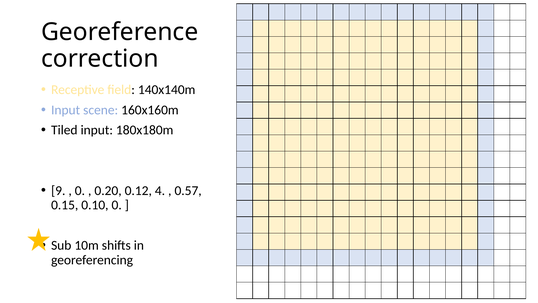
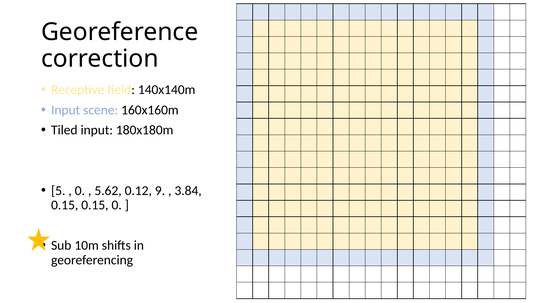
9: 9 -> 5 (58, 190)
0.20: 0.20 -> 5.62 (108, 190)
4: 4 -> 9 (160, 190)
0.57: 0.57 -> 3.84 (188, 190)
0.15 0.10: 0.10 -> 0.15 (95, 205)
